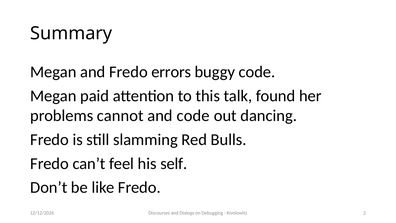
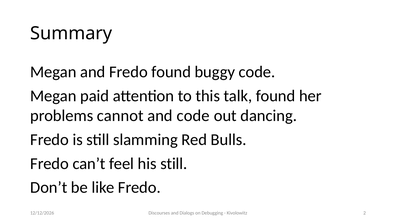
Fredo errors: errors -> found (171, 72)
his self: self -> still (174, 163)
